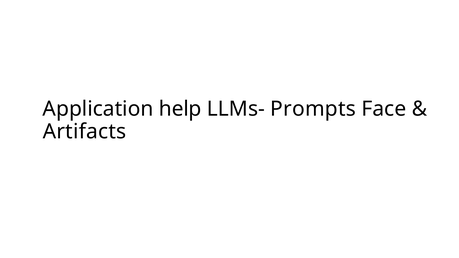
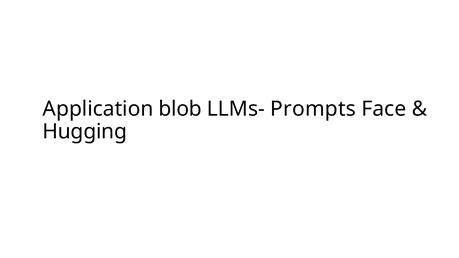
help: help -> blob (180, 109)
Artifacts: Artifacts -> Hugging (85, 132)
